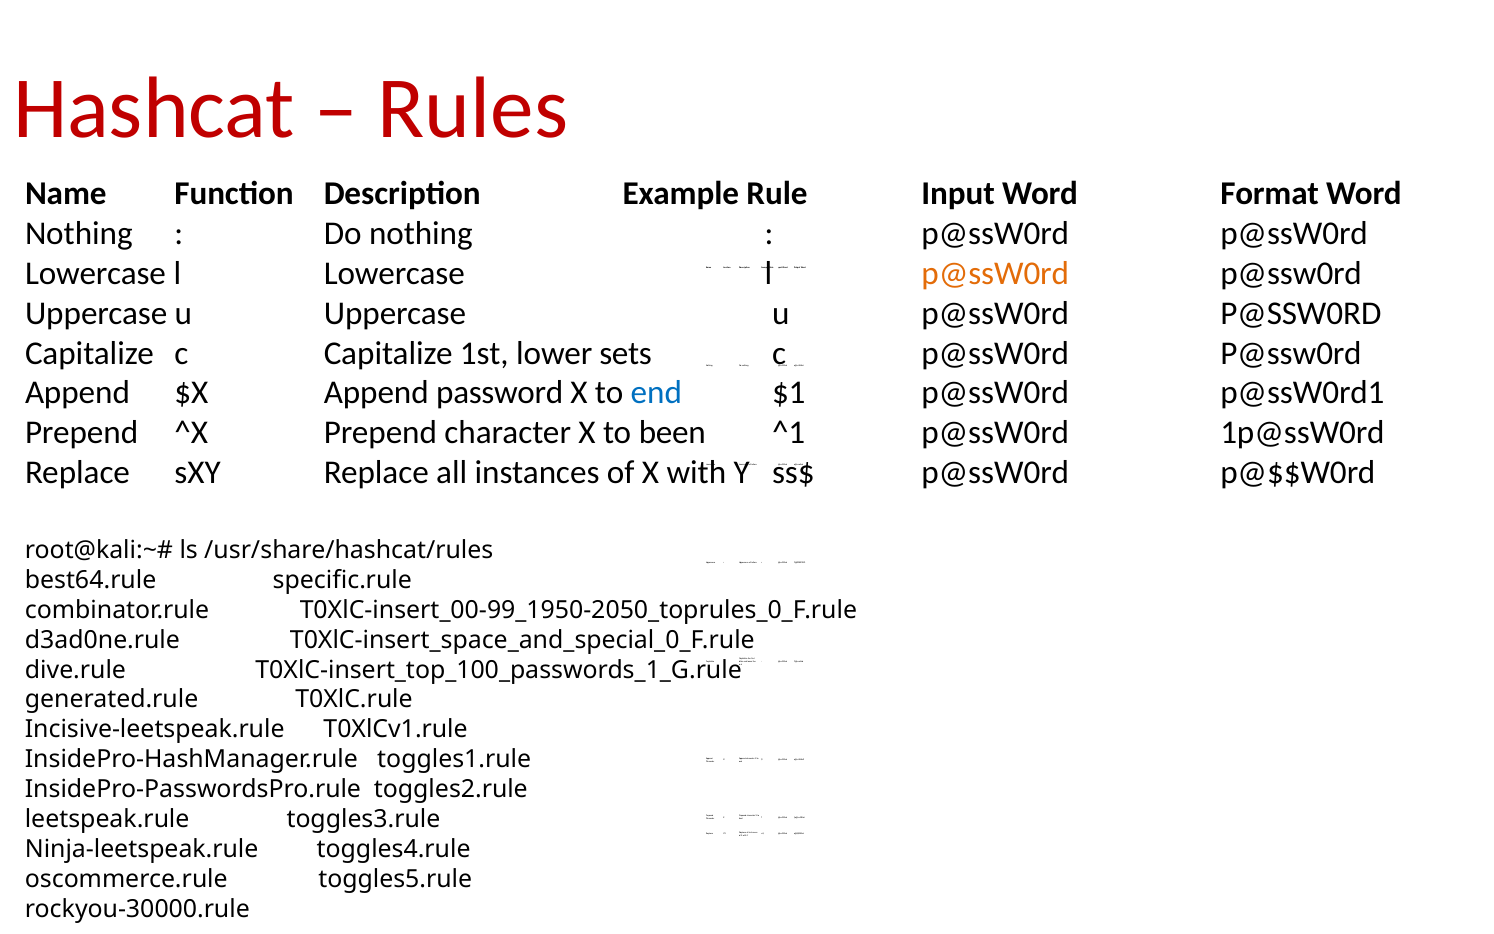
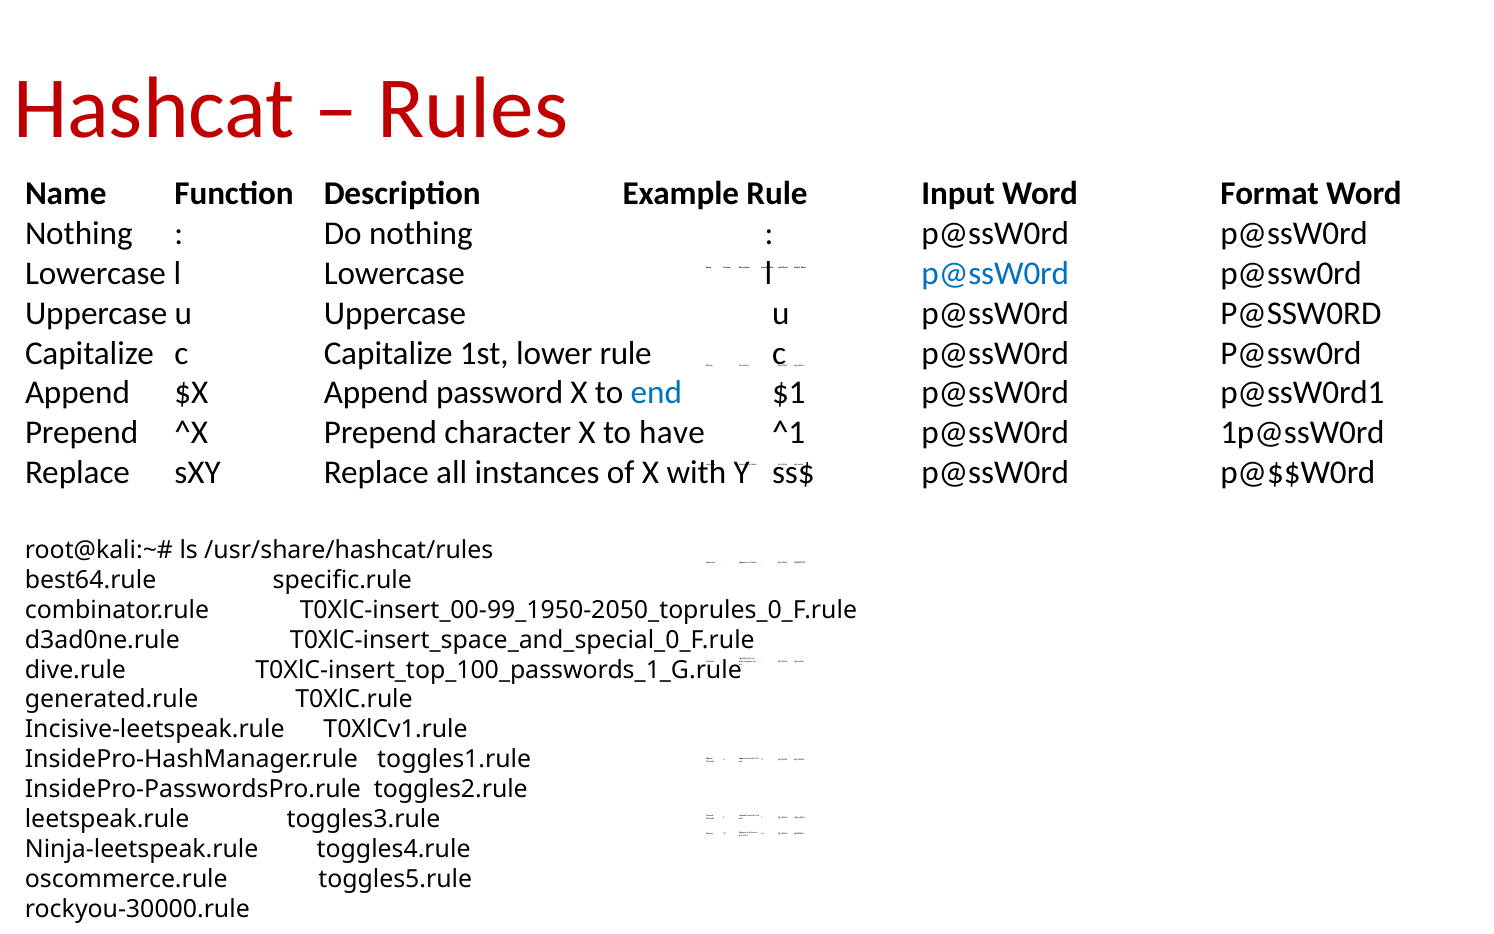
p@ssW0rd colour: orange -> blue (995, 273)
lower sets: sets -> rule (626, 353)
been: been -> have (672, 433)
